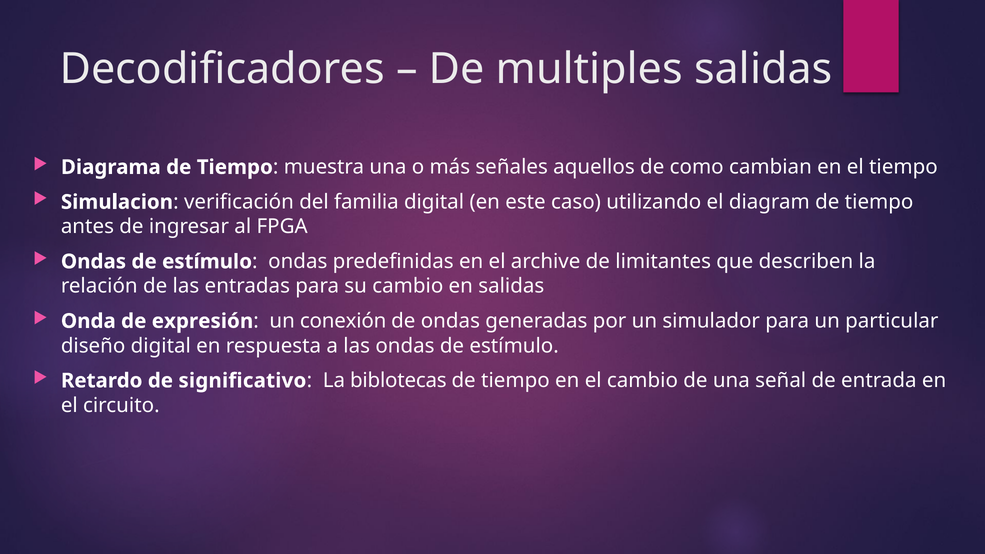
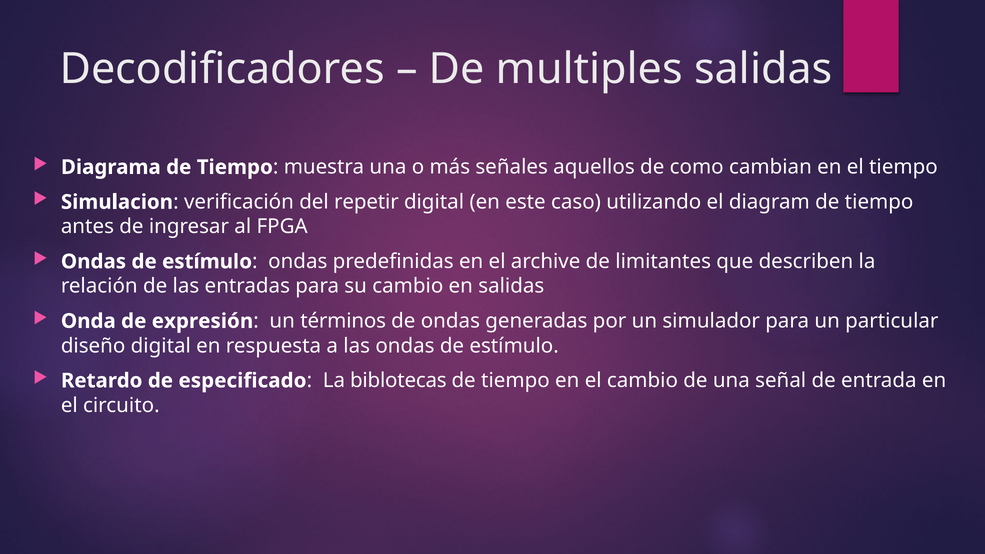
familia: familia -> repetir (366, 202)
conexión: conexión -> términos (343, 321)
significativo: significativo -> especificado (242, 381)
